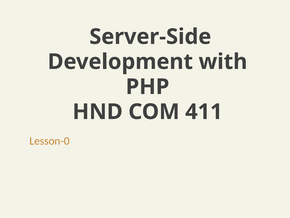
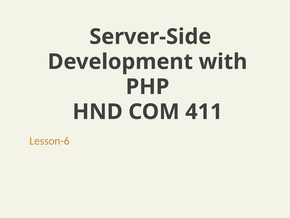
Lesson-0: Lesson-0 -> Lesson-6 (50, 141)
